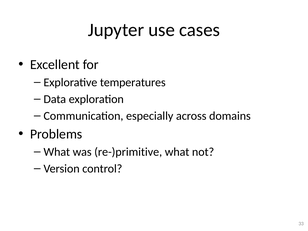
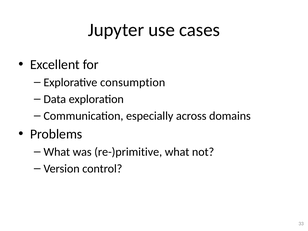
temperatures: temperatures -> consumption (133, 82)
